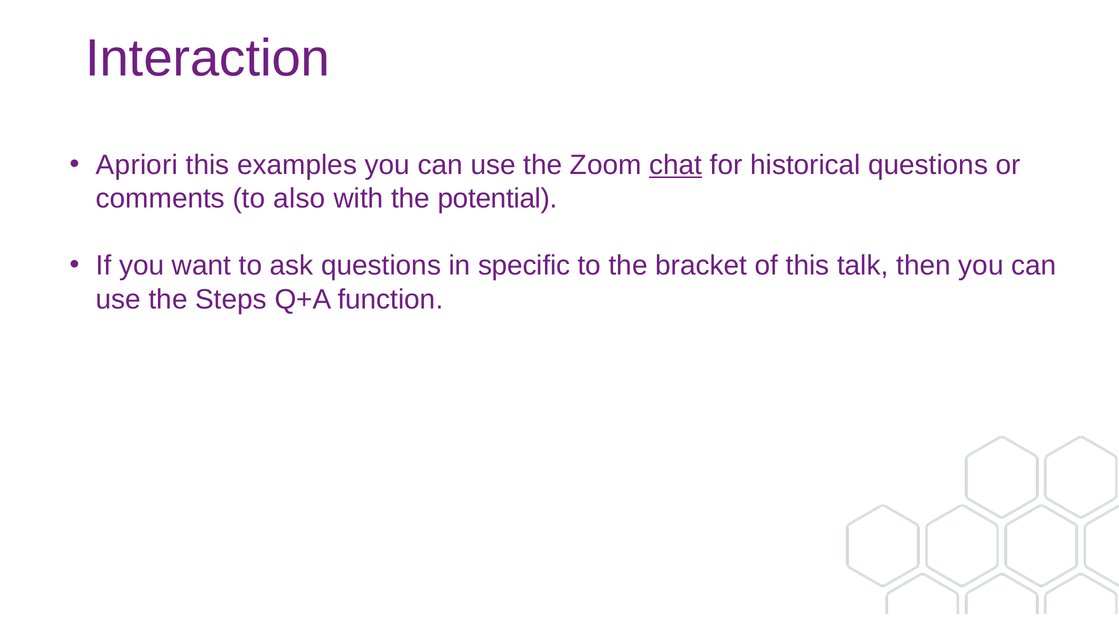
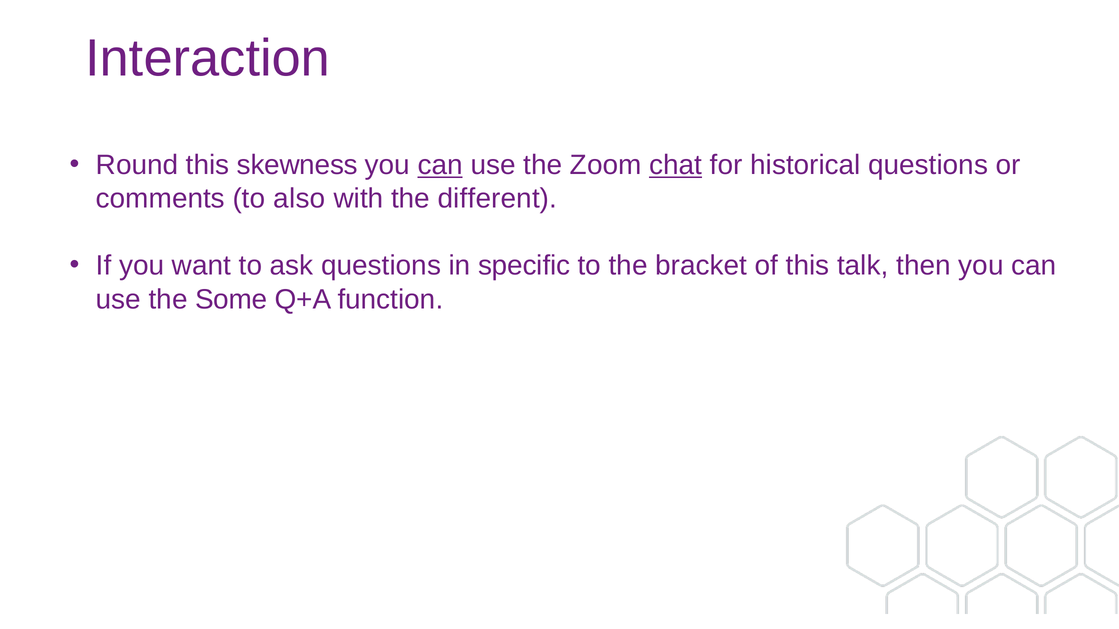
Apriori: Apriori -> Round (137, 165)
examples: examples -> skewness (297, 165)
can underline: none -> present (440, 165)
potential: potential -> different (497, 199)
Steps: Steps -> Some (231, 299)
